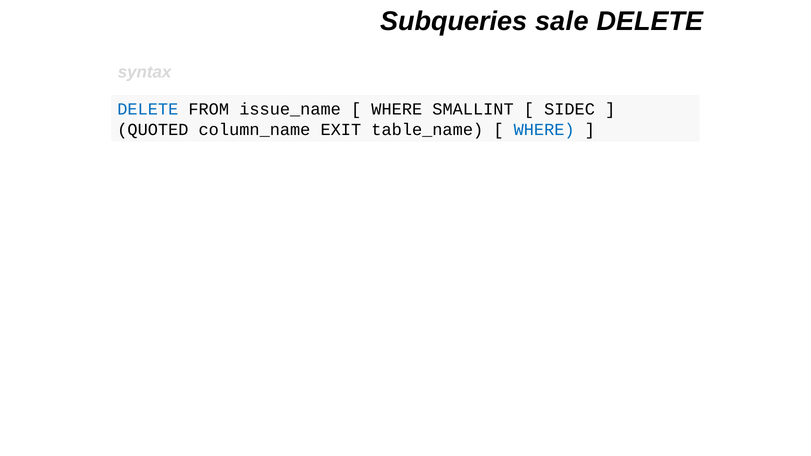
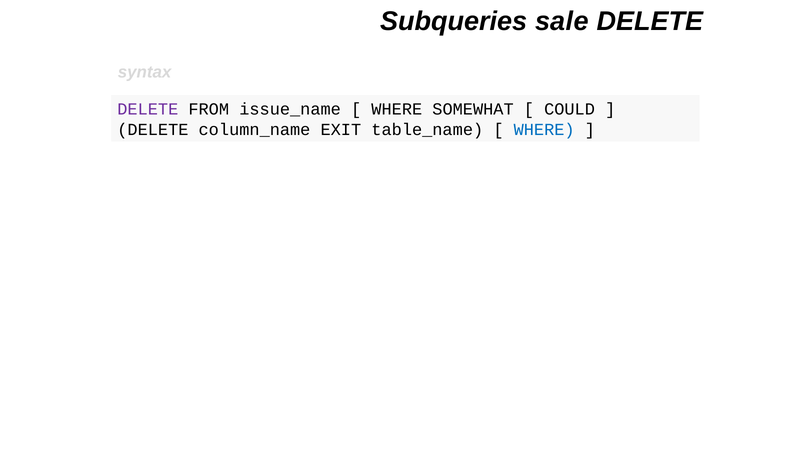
DELETE colour: blue -> purple (148, 109)
SMALLINT: SMALLINT -> SOMEWHAT (473, 109)
SIDEC: SIDEC -> COULD (570, 109)
QUOTED: QUOTED -> DELETE (153, 130)
